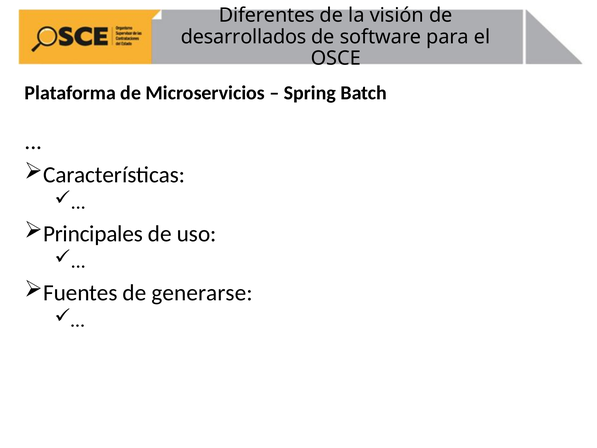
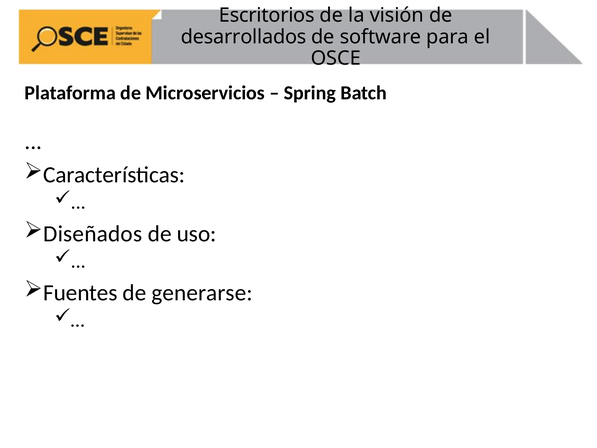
Diferentes: Diferentes -> Escritorios (267, 15)
Principales: Principales -> Diseñados (93, 234)
